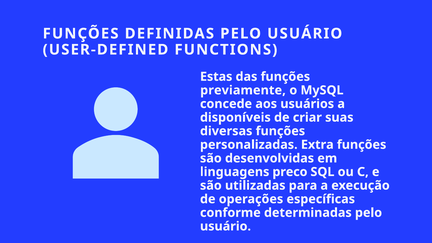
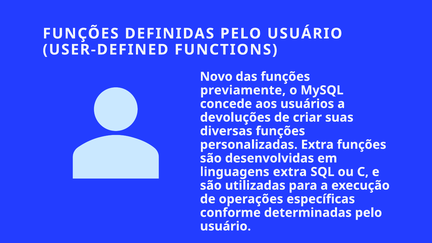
Estas: Estas -> Novo (216, 77)
disponíveis: disponíveis -> devoluções (235, 117)
linguagens preco: preco -> extra (290, 172)
